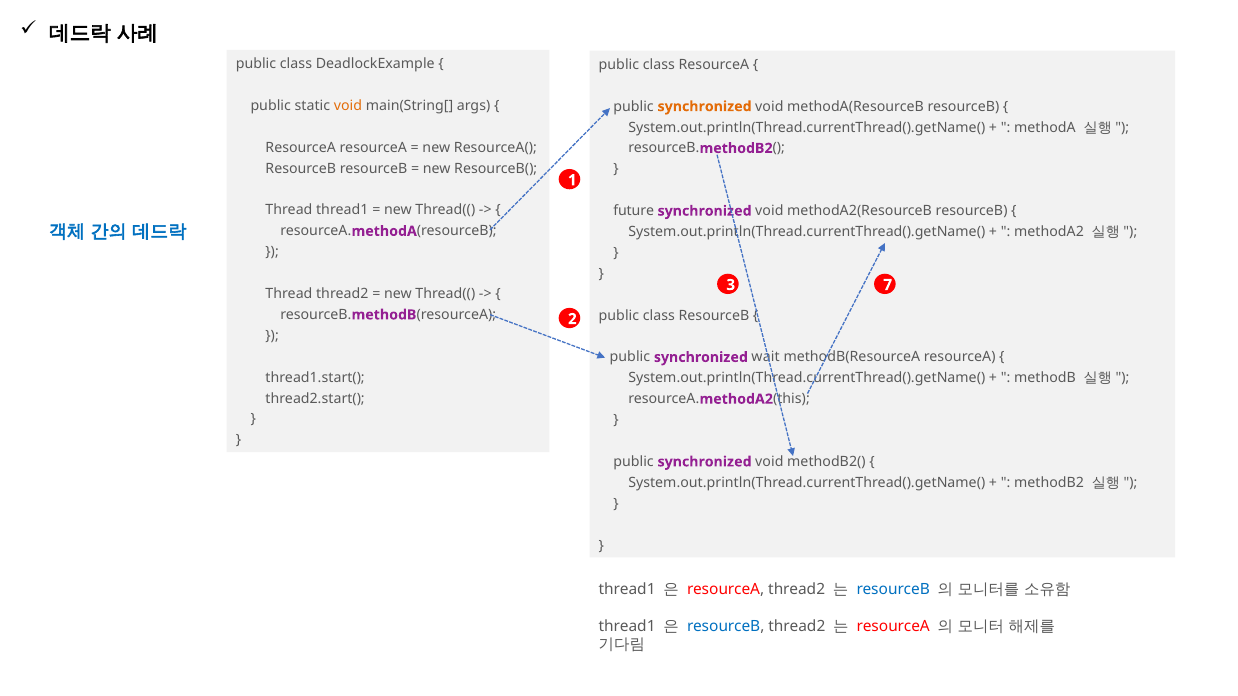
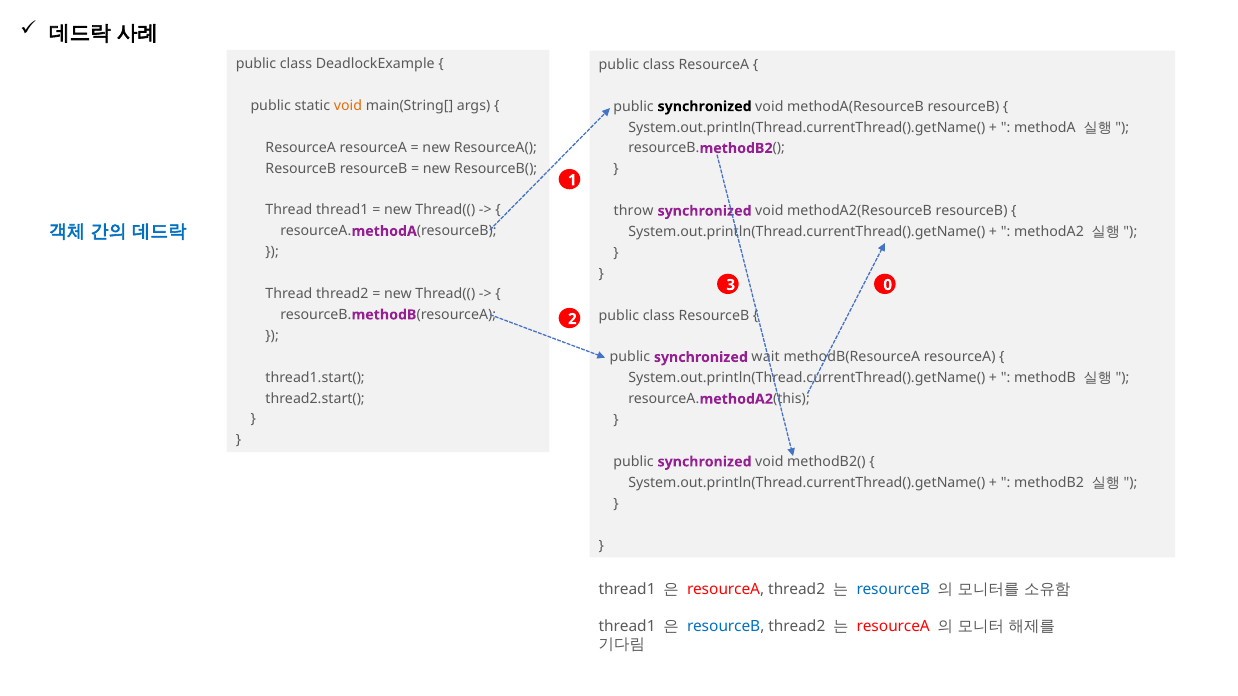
synchronized colour: orange -> black (705, 107)
future: future -> throw (634, 211)
7: 7 -> 0 (888, 285)
